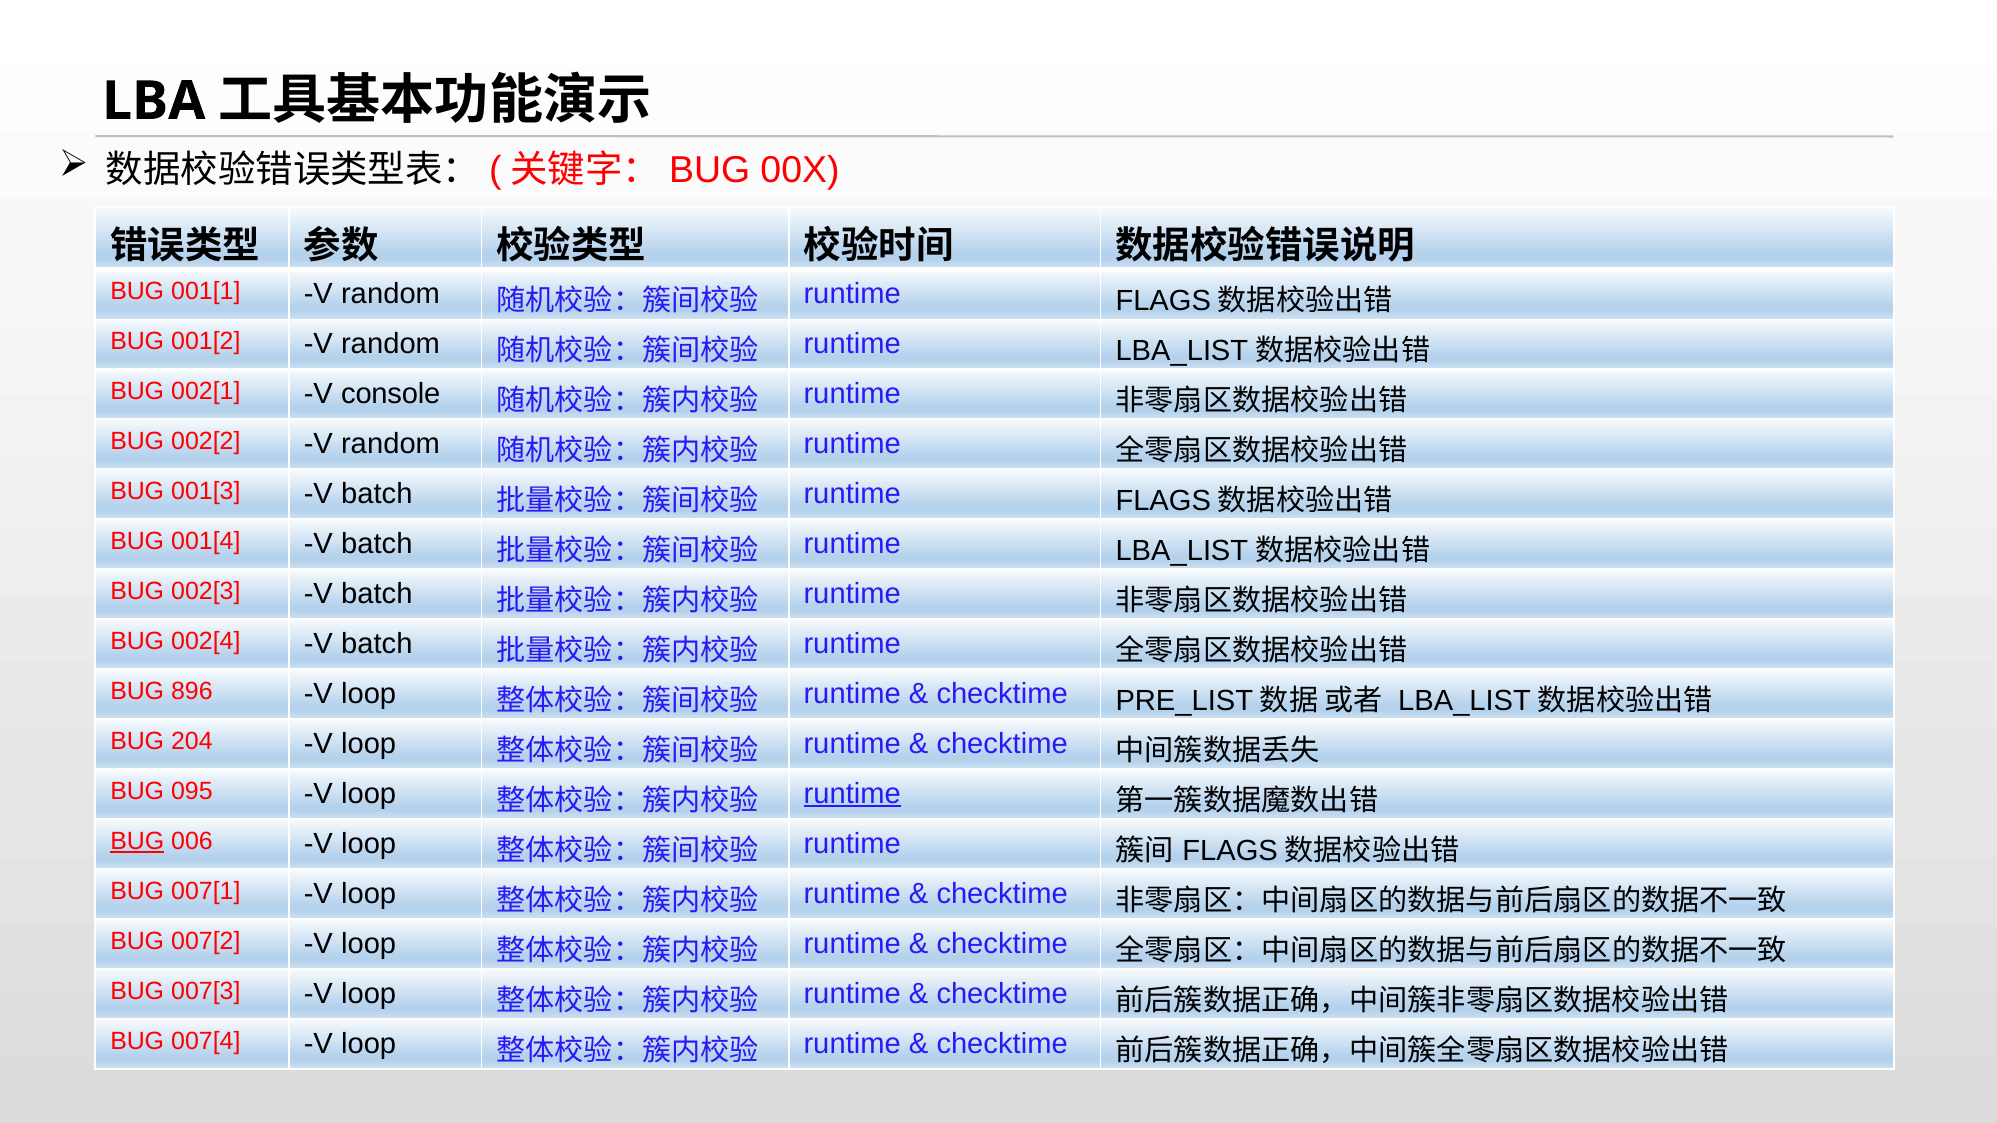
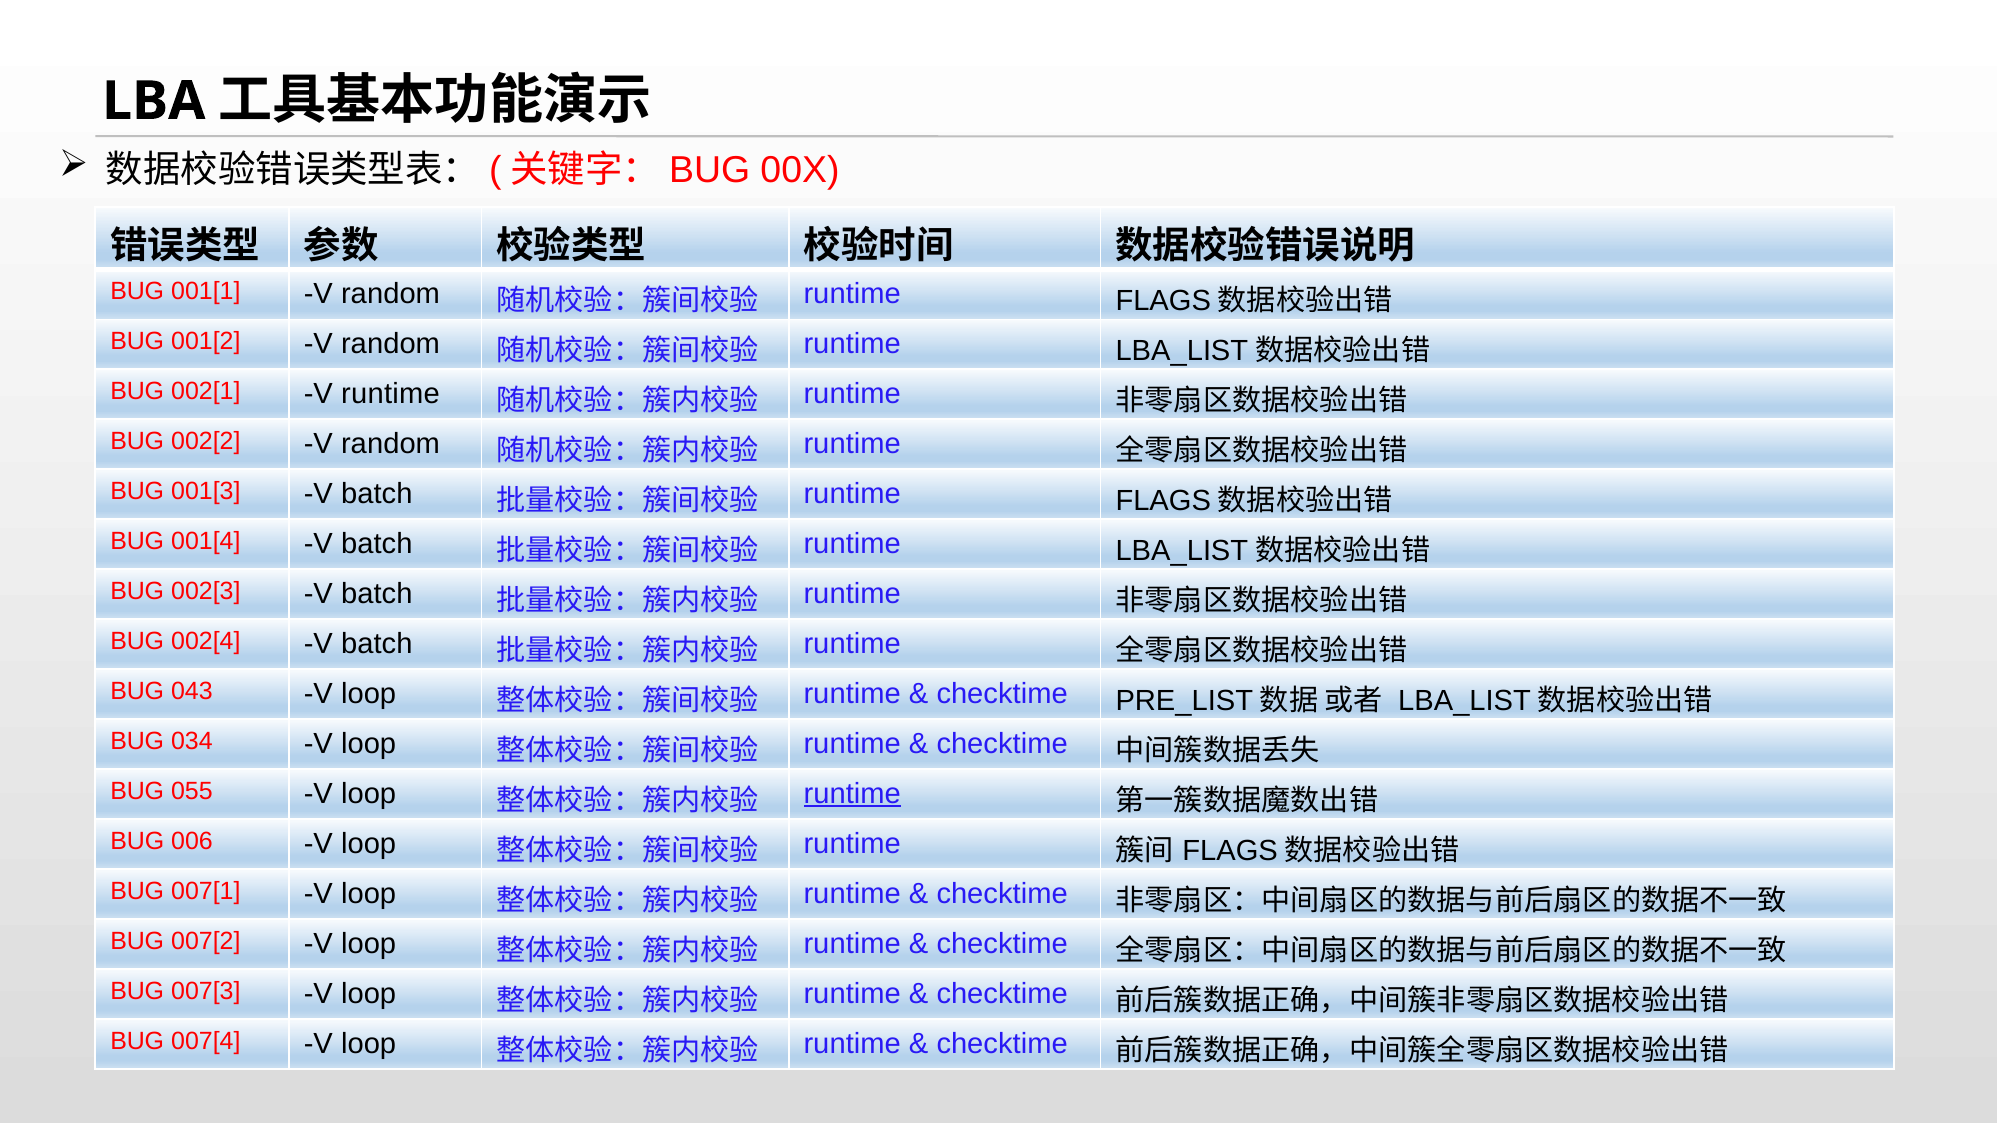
V console: console -> runtime (390, 394)
896: 896 -> 043 (192, 691)
204: 204 -> 034 (192, 741)
095: 095 -> 055 (192, 791)
BUG underline: present -> none (137, 841)
